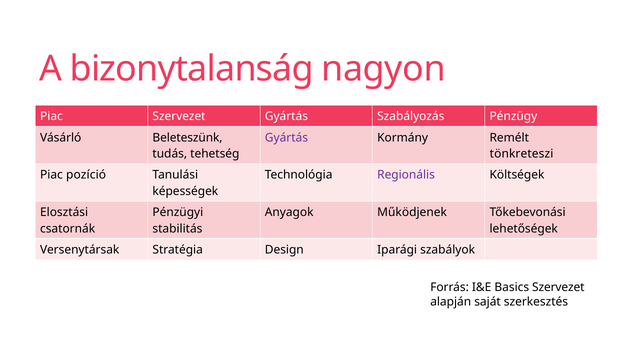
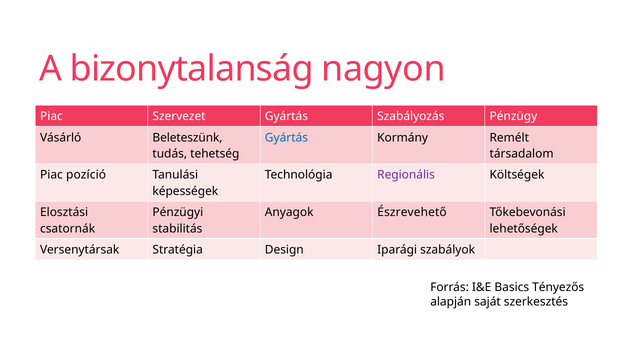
Gyártás colour: purple -> blue (286, 137)
tönkreteszi: tönkreteszi -> társadalom (522, 154)
Működjenek: Működjenek -> Észrevehető (412, 212)
Basics Szervezet: Szervezet -> Tényezős (558, 287)
